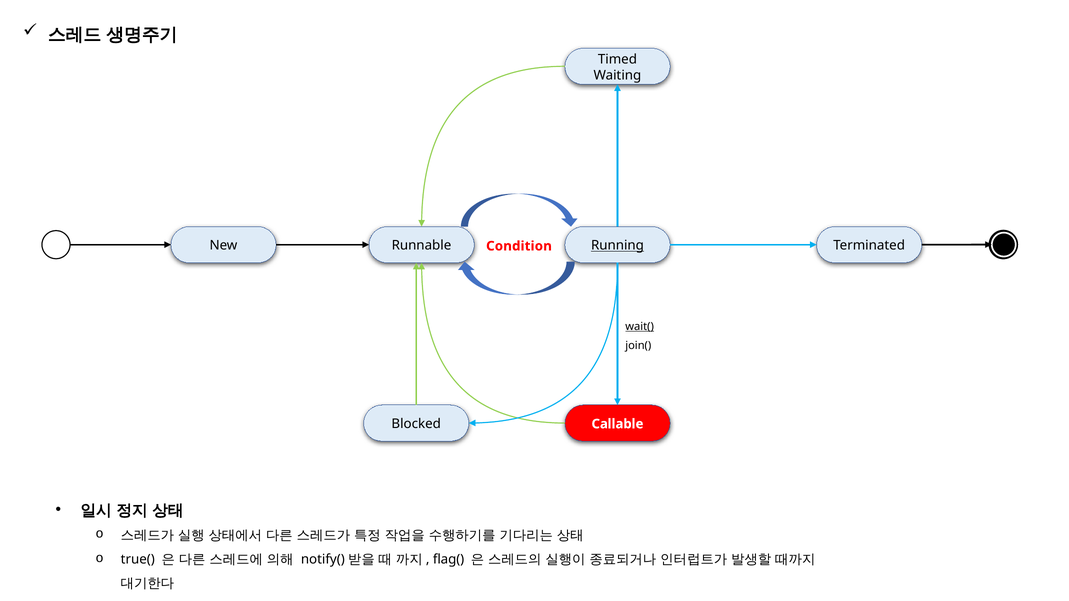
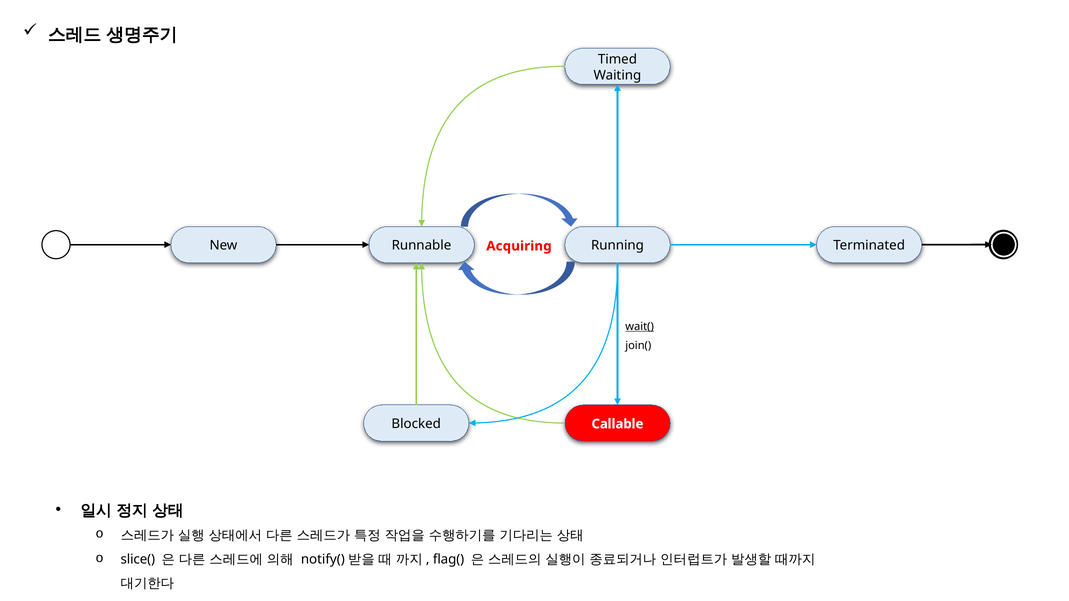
Running underline: present -> none (617, 246)
Condition: Condition -> Acquiring (519, 246)
true(: true( -> slice( (138, 560)
